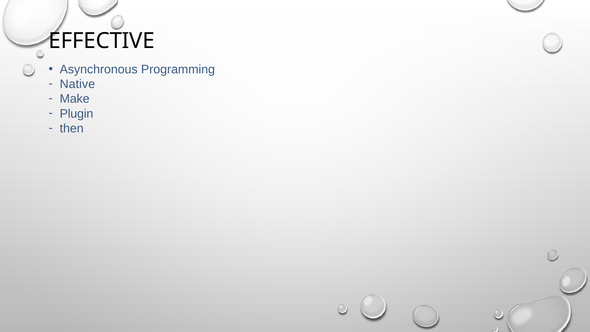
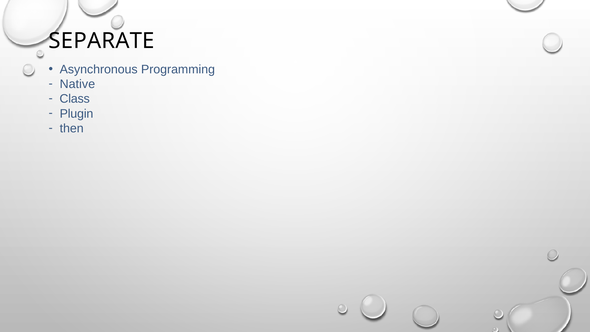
EFFECTIVE: EFFECTIVE -> SEPARATE (102, 41)
Make: Make -> Class (75, 99)
